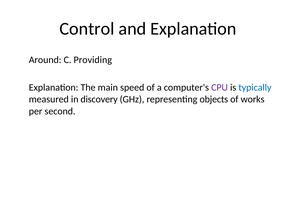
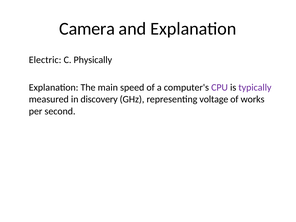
Control: Control -> Camera (87, 29)
Around: Around -> Electric (45, 60)
Providing: Providing -> Physically (93, 60)
typically colour: blue -> purple (255, 87)
objects: objects -> voltage (214, 99)
